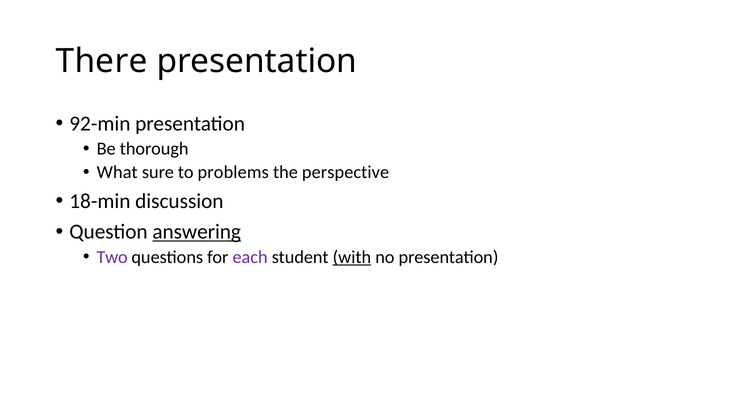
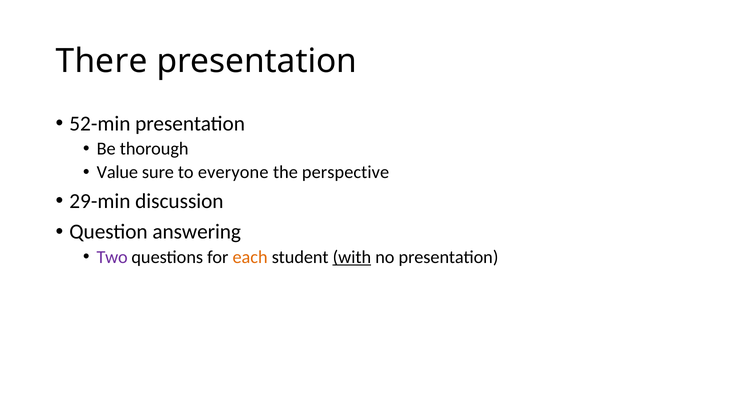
92-min: 92-min -> 52-min (100, 123)
What: What -> Value (117, 172)
problems: problems -> everyone (233, 172)
18-min: 18-min -> 29-min (100, 201)
answering underline: present -> none (197, 232)
each colour: purple -> orange (250, 257)
